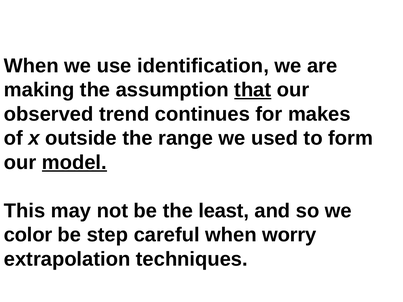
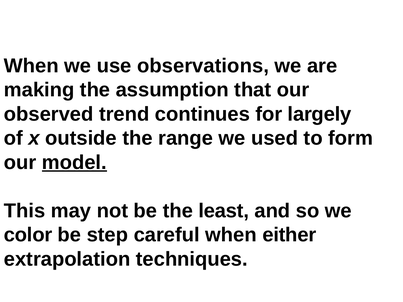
identification: identification -> observations (203, 66)
that underline: present -> none (253, 90)
makes: makes -> largely (319, 114)
worry: worry -> either (289, 235)
